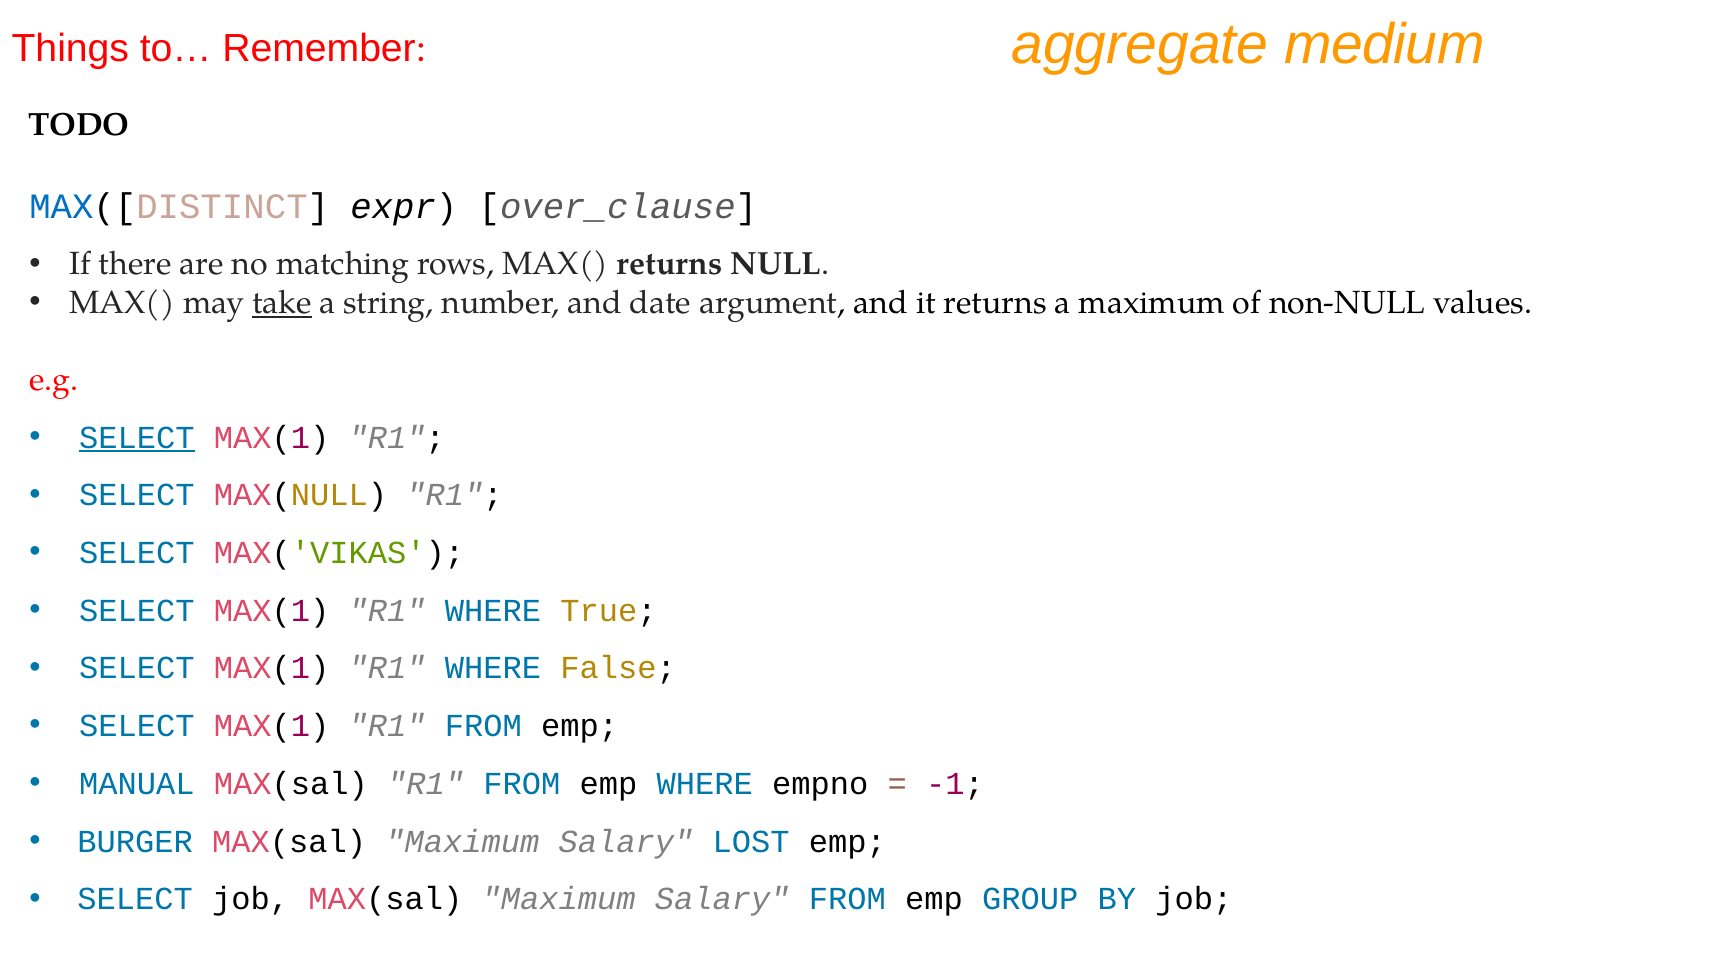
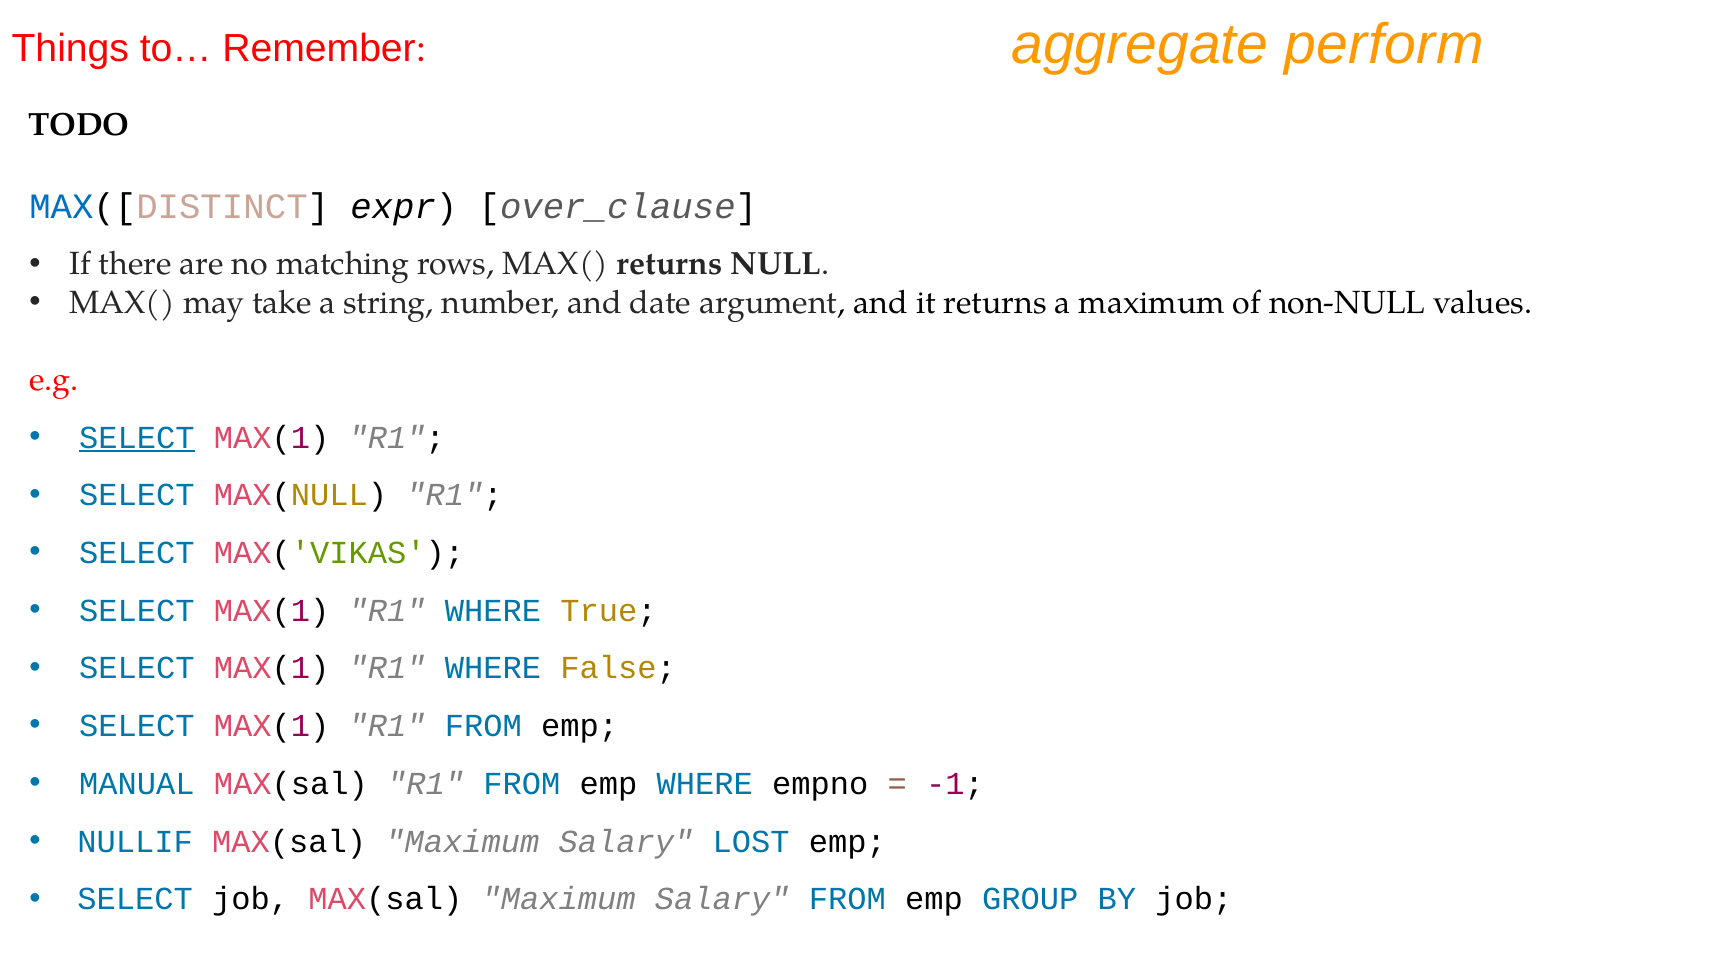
medium: medium -> perform (1384, 45)
take underline: present -> none (282, 303)
BURGER: BURGER -> NULLIF (135, 842)
